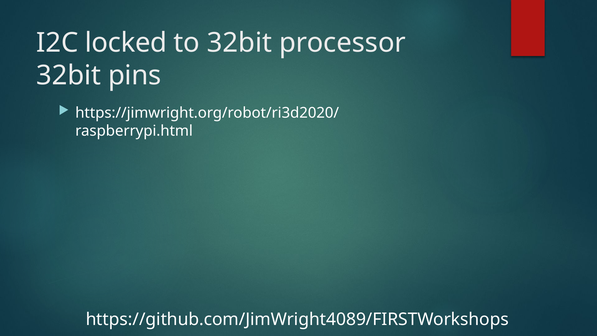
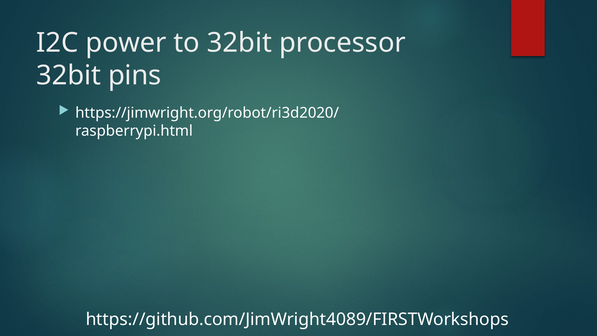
locked: locked -> power (126, 43)
